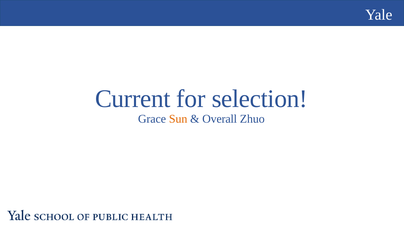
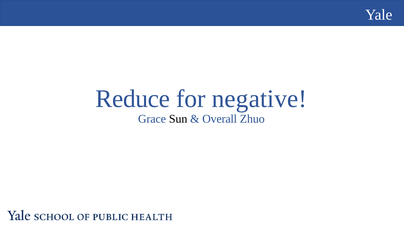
Current: Current -> Reduce (133, 99)
selection: selection -> negative (259, 99)
Sun colour: orange -> black (178, 119)
